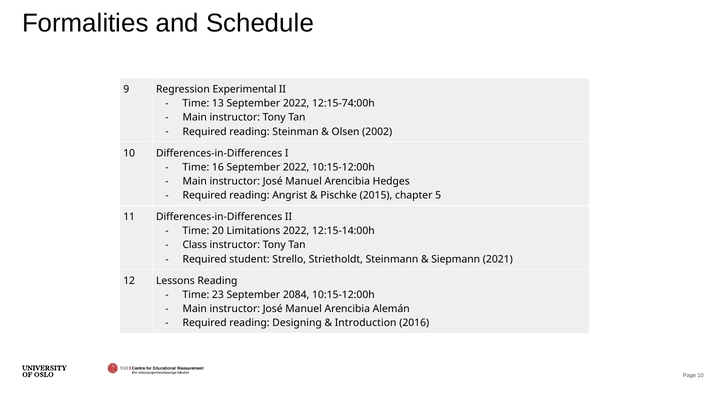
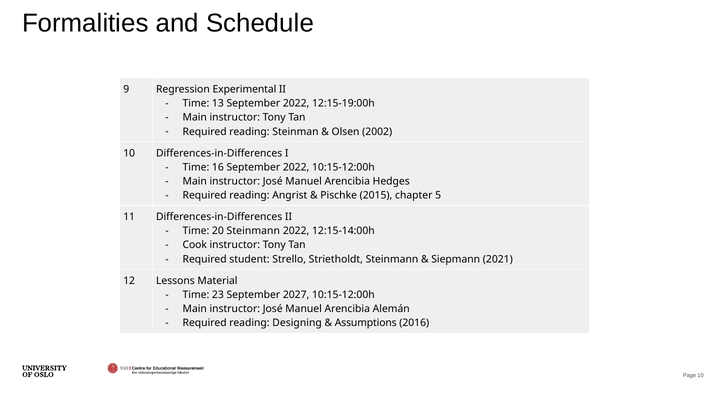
12:15-74:00h: 12:15-74:00h -> 12:15-19:00h (343, 103)
20 Limitations: Limitations -> Steinmann (253, 231)
Class: Class -> Cook (195, 245)
Lessons Reading: Reading -> Material (217, 281)
2084: 2084 -> 2027 (296, 295)
Introduction: Introduction -> Assumptions (366, 323)
